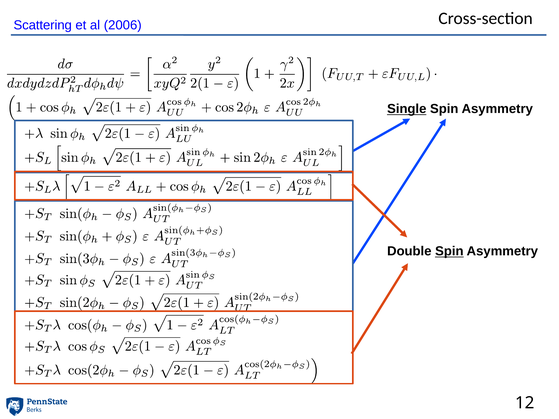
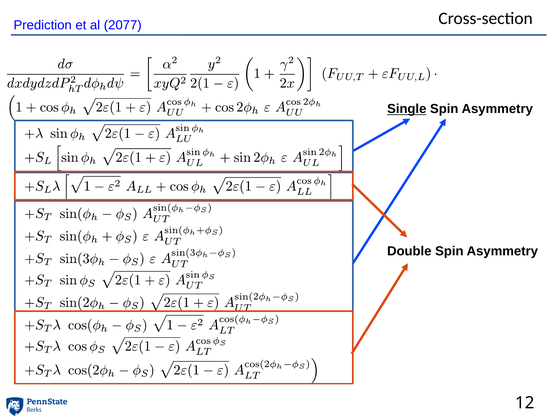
Scattering: Scattering -> Prediction (43, 25)
2006: 2006 -> 2077 (123, 25)
Spin underline: present -> none (449, 251)
